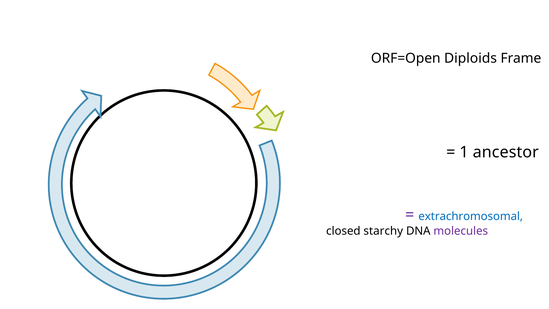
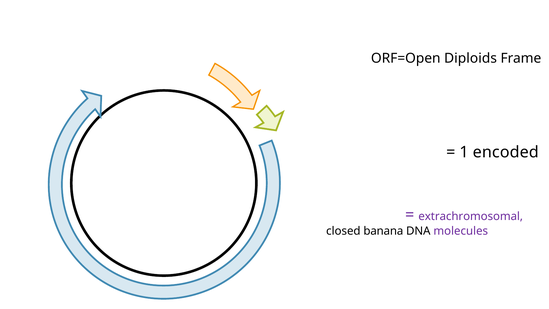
ancestor: ancestor -> encoded (506, 152)
extrachromosomal colour: blue -> purple (471, 216)
starchy: starchy -> banana (383, 231)
